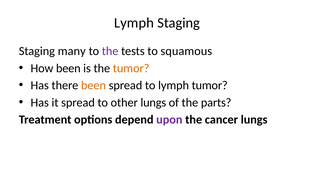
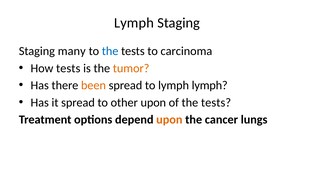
the colour: purple -> blue (110, 51)
squamous: squamous -> carcinoma (186, 51)
How been: been -> tests (68, 68)
lymph tumor: tumor -> lymph (210, 85)
other lungs: lungs -> upon (153, 102)
of the parts: parts -> tests (216, 102)
upon colour: purple -> orange (169, 119)
